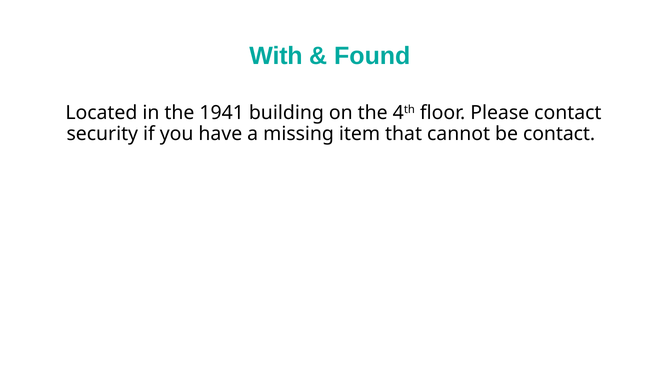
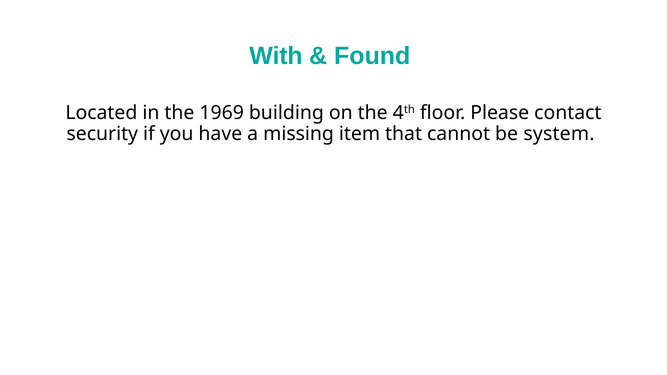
1941: 1941 -> 1969 (222, 113)
be contact: contact -> system (559, 134)
